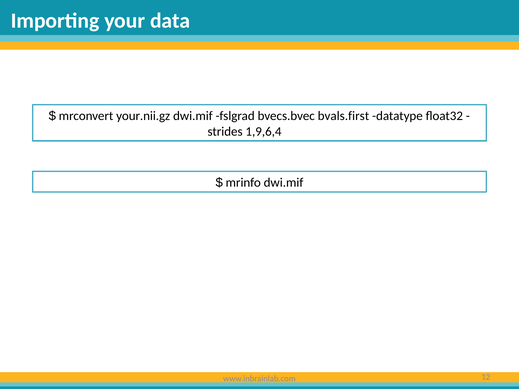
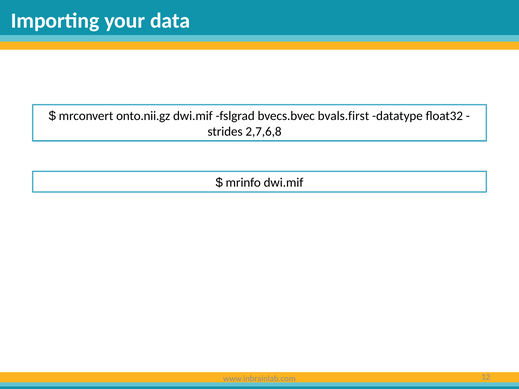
your.nii.gz: your.nii.gz -> onto.nii.gz (143, 116)
1,9,6,4: 1,9,6,4 -> 2,7,6,8 (263, 132)
